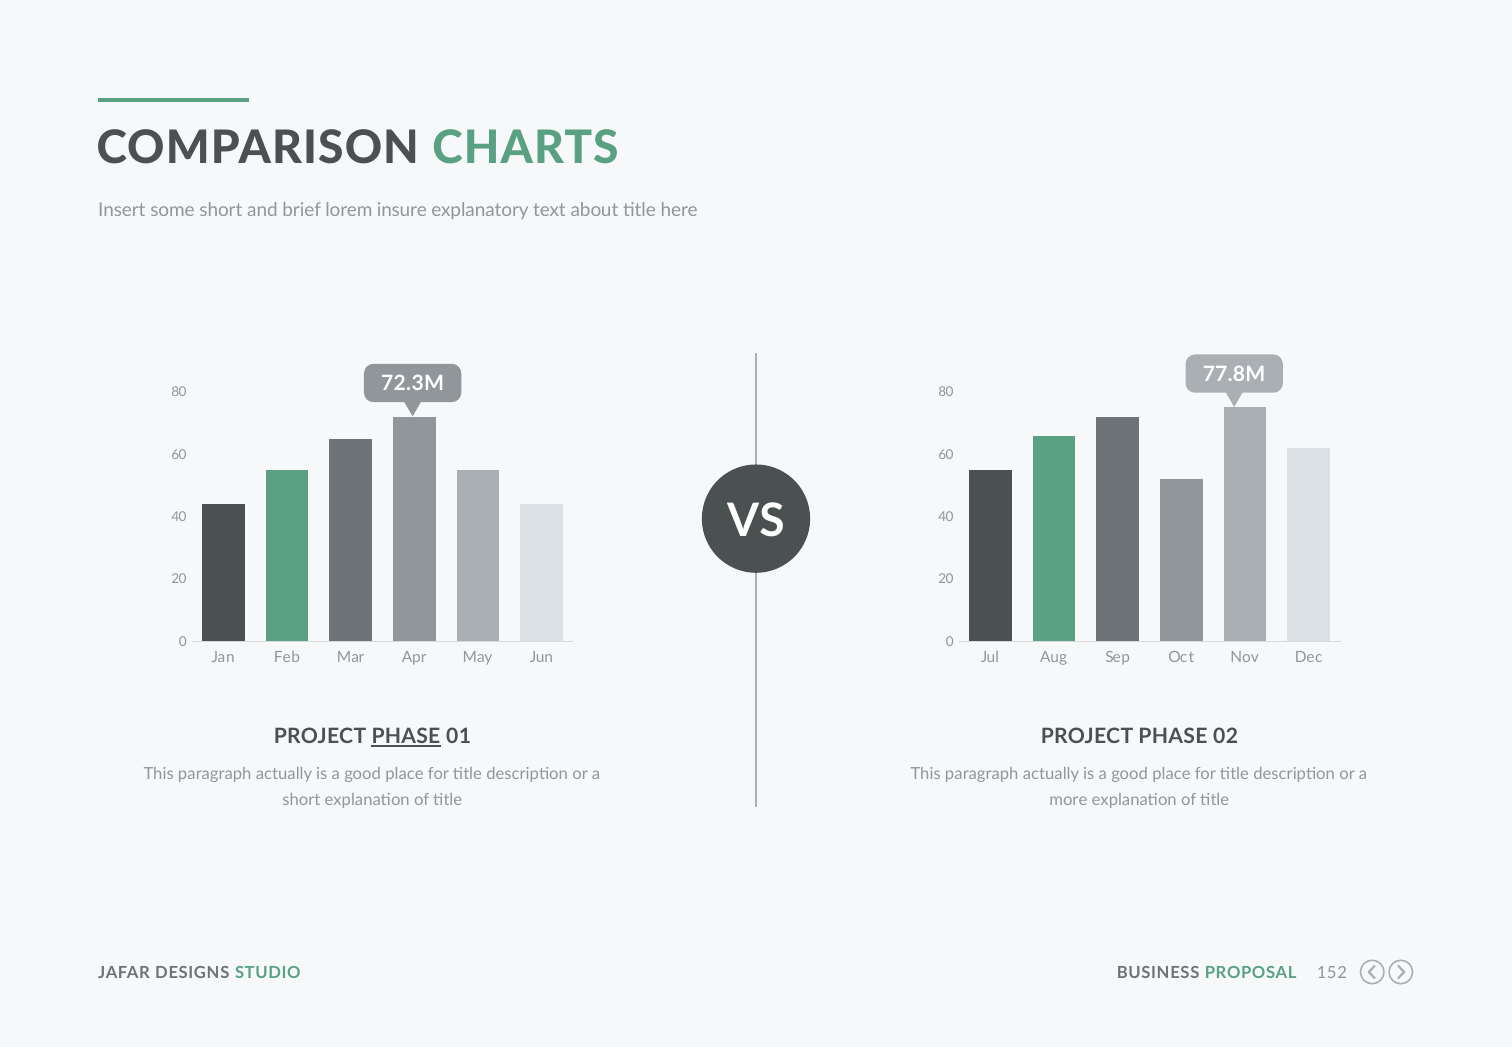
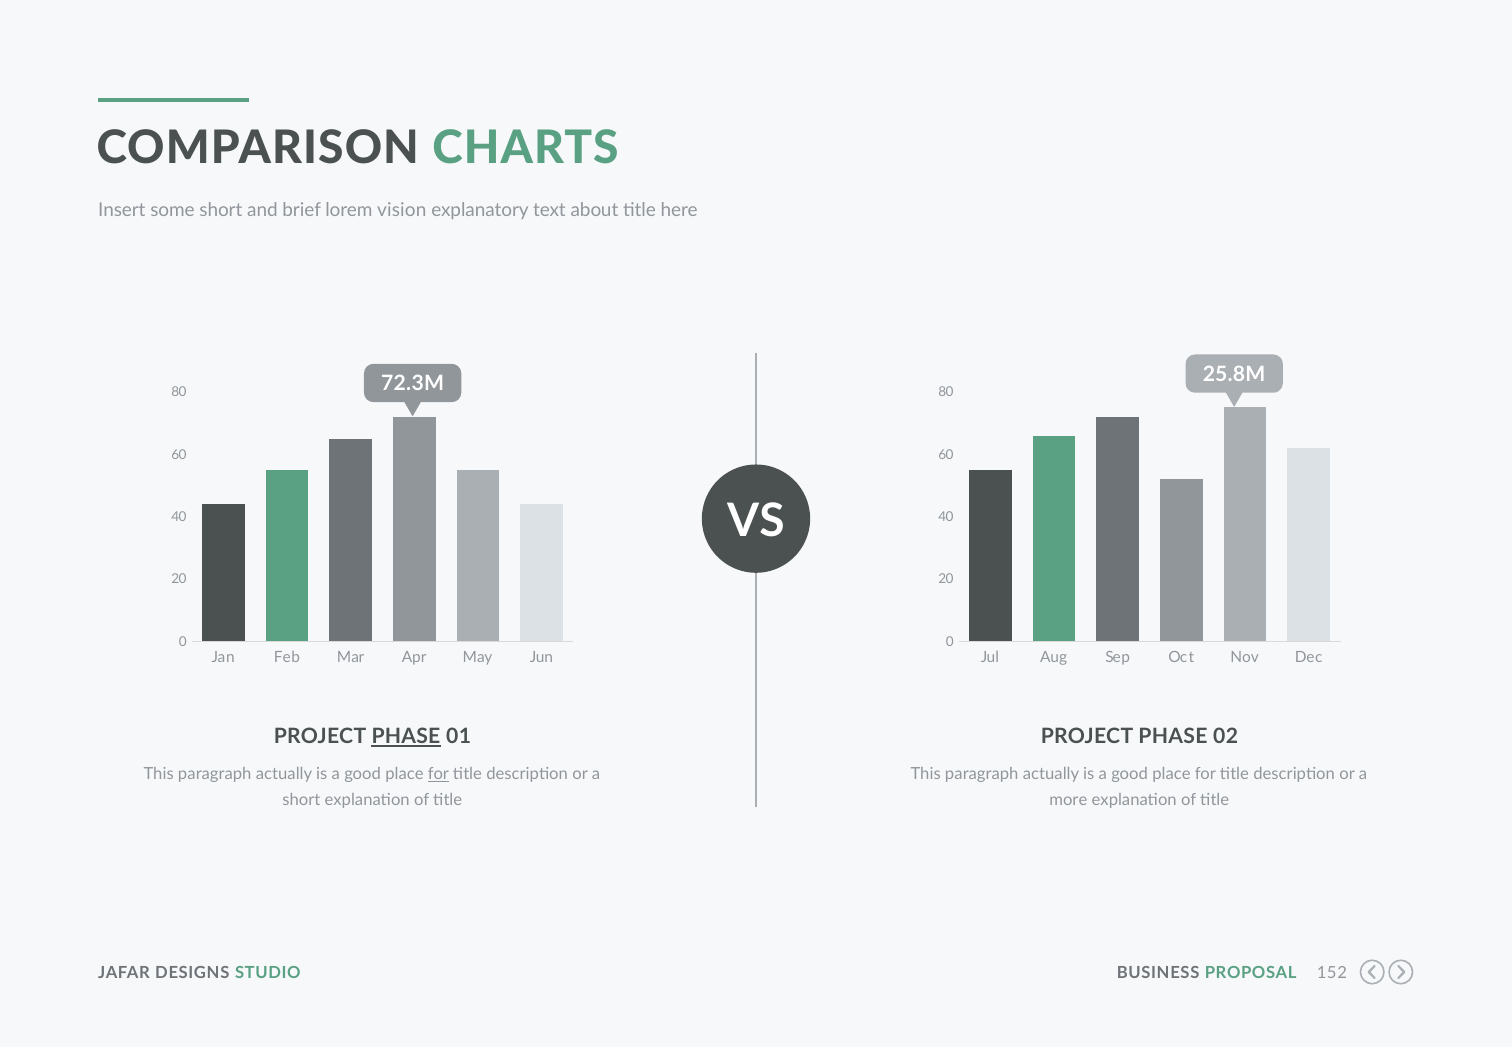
insure: insure -> vision (402, 210)
77.8M: 77.8M -> 25.8M (1234, 374)
for underline: none -> present (438, 774)
